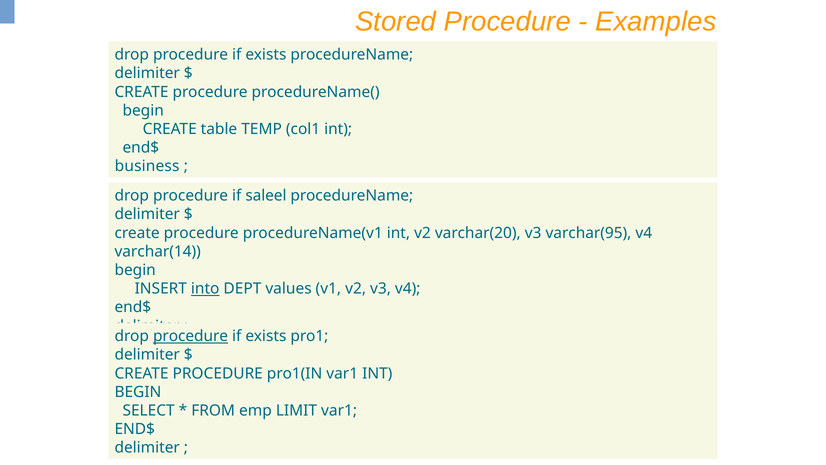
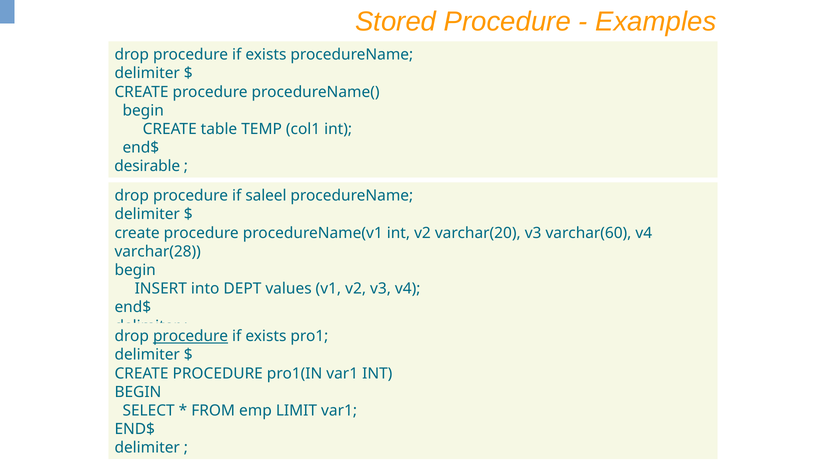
business: business -> desirable (147, 166)
varchar(95: varchar(95 -> varchar(60 (588, 233)
varchar(14: varchar(14 -> varchar(28 (158, 251)
into underline: present -> none (205, 288)
